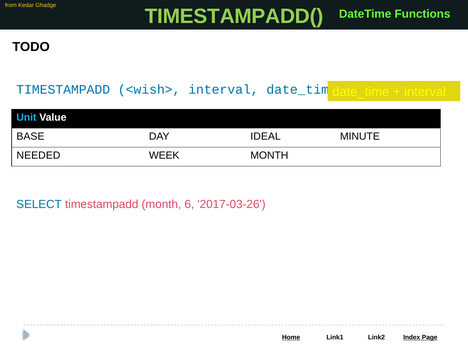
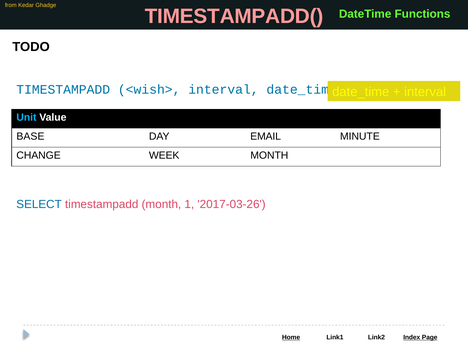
TIMESTAMPADD( colour: light green -> pink (234, 16)
IDEAL: IDEAL -> EMAIL (266, 136)
NEEDED: NEEDED -> CHANGE (39, 155)
6: 6 -> 1 (189, 204)
